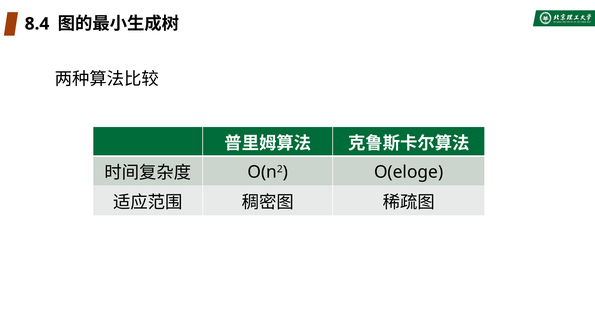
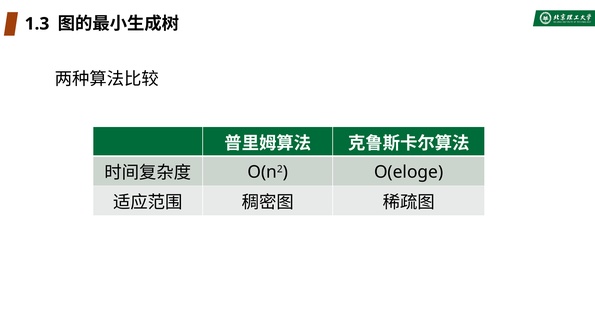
8.4: 8.4 -> 1.3 (37, 24)
